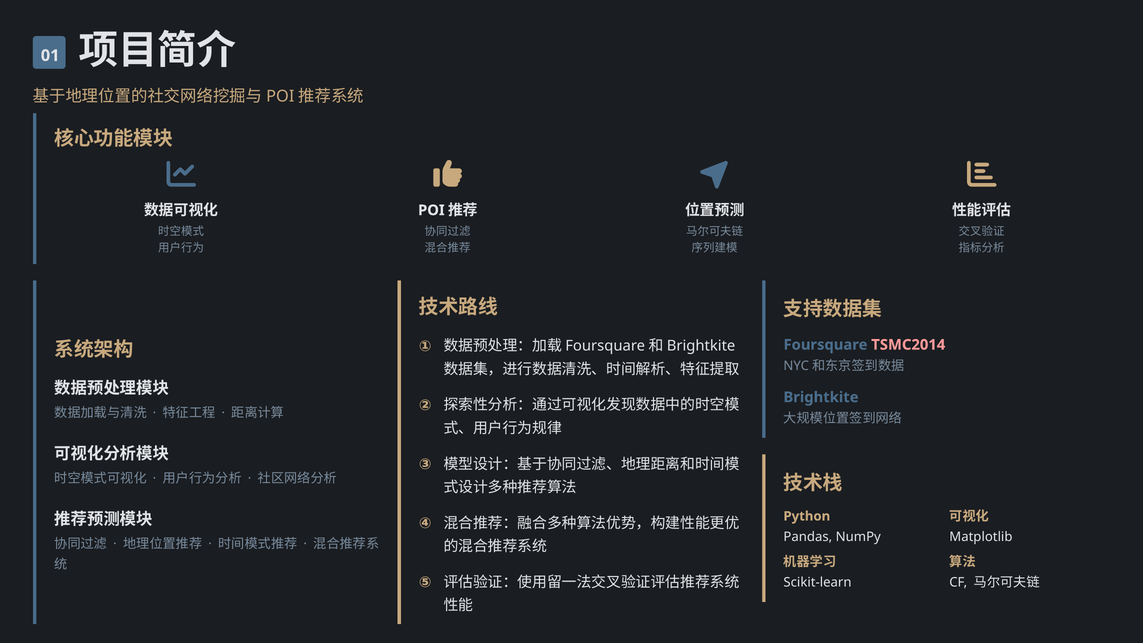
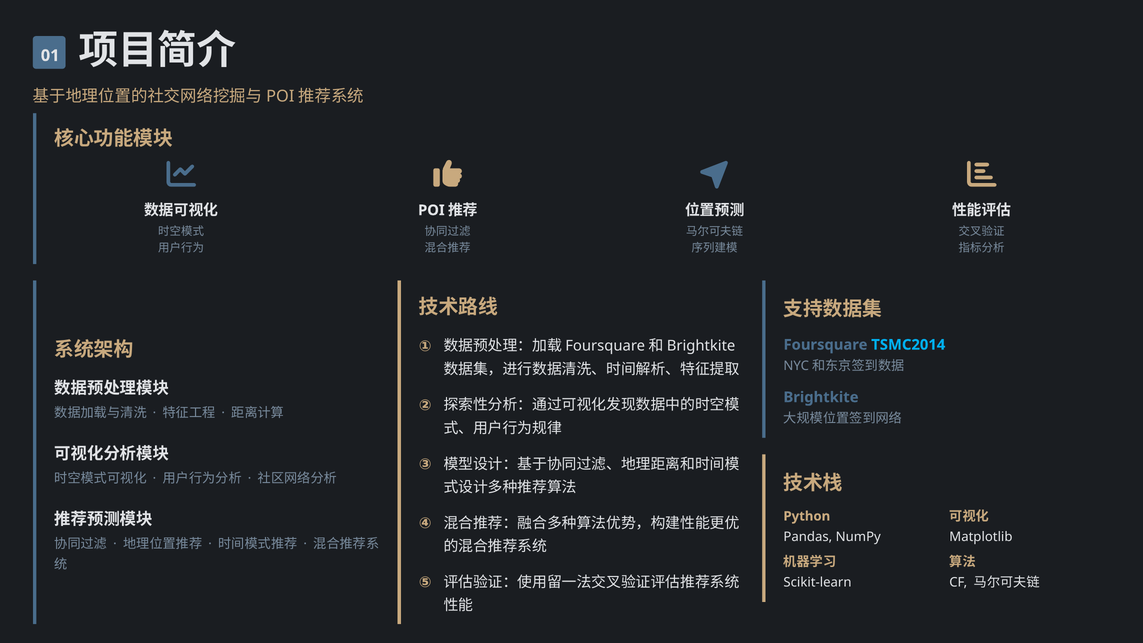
TSMC2014 colour: pink -> light blue (908, 345)
